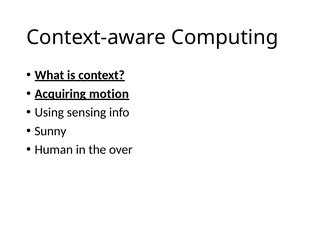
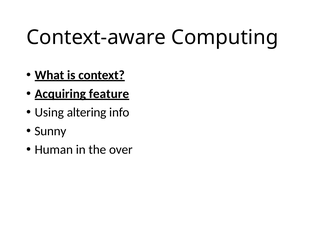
motion: motion -> feature (109, 94)
sensing: sensing -> altering (87, 113)
